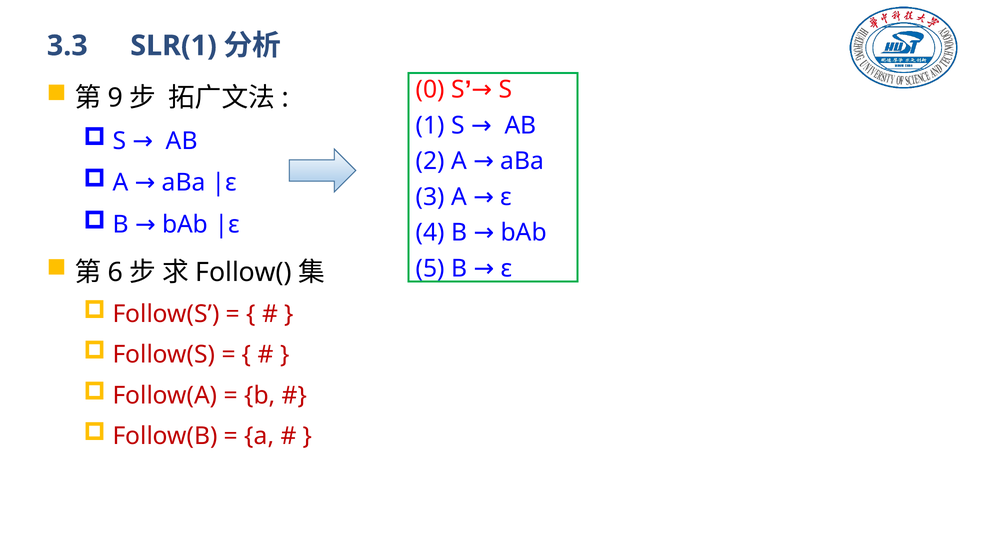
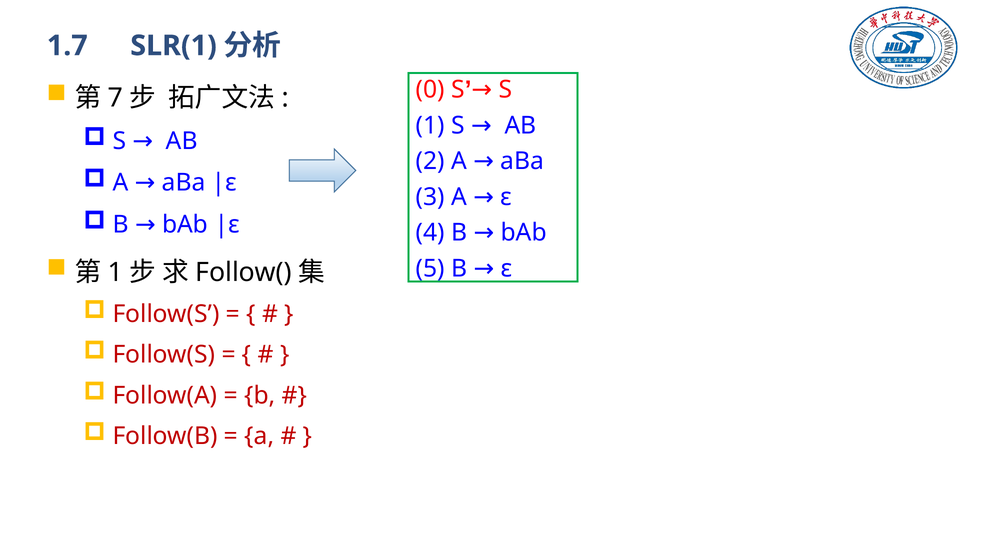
3.3: 3.3 -> 1.7 (67, 46)
9: 9 -> 7 (115, 98)
6: 6 -> 1 (115, 272)
